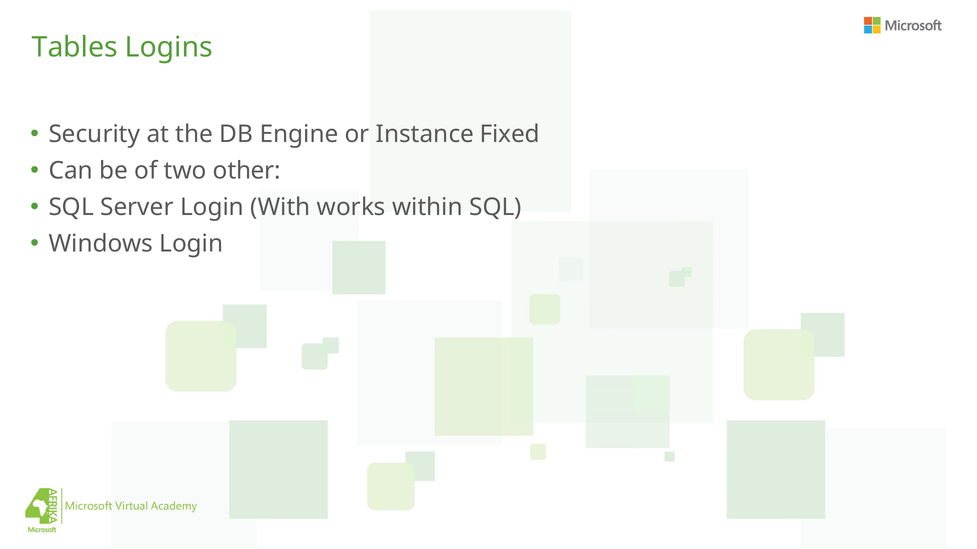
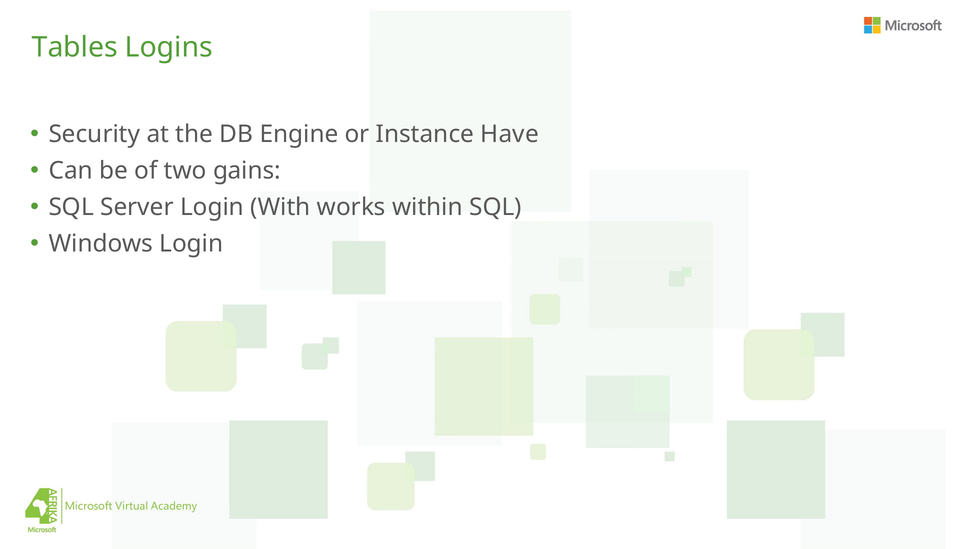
Fixed: Fixed -> Have (510, 134)
other: other -> gains (247, 171)
